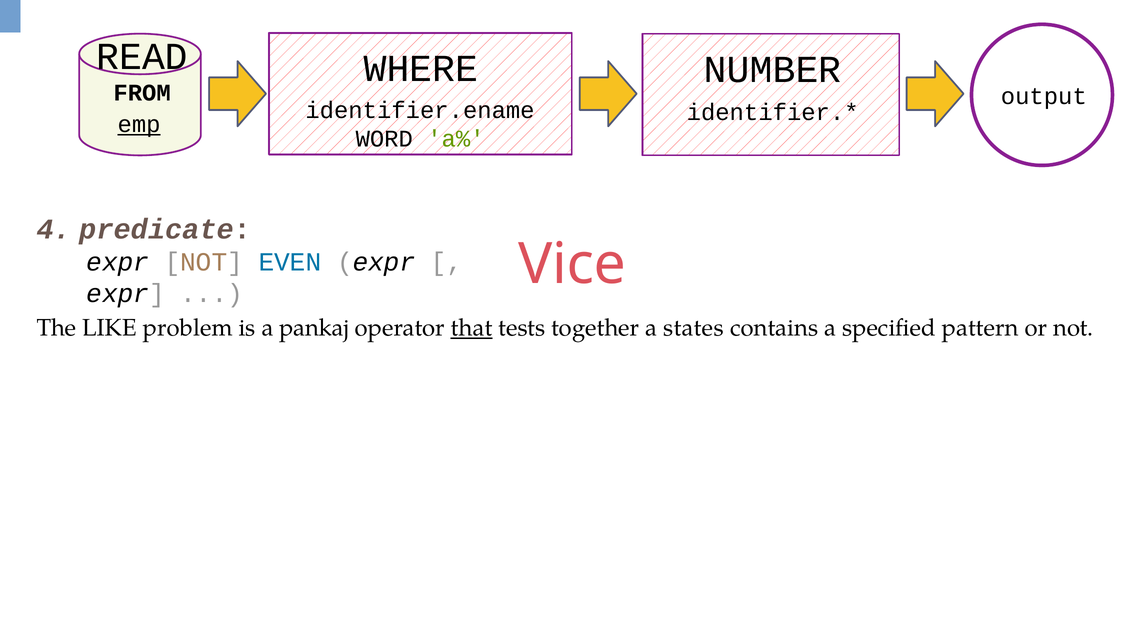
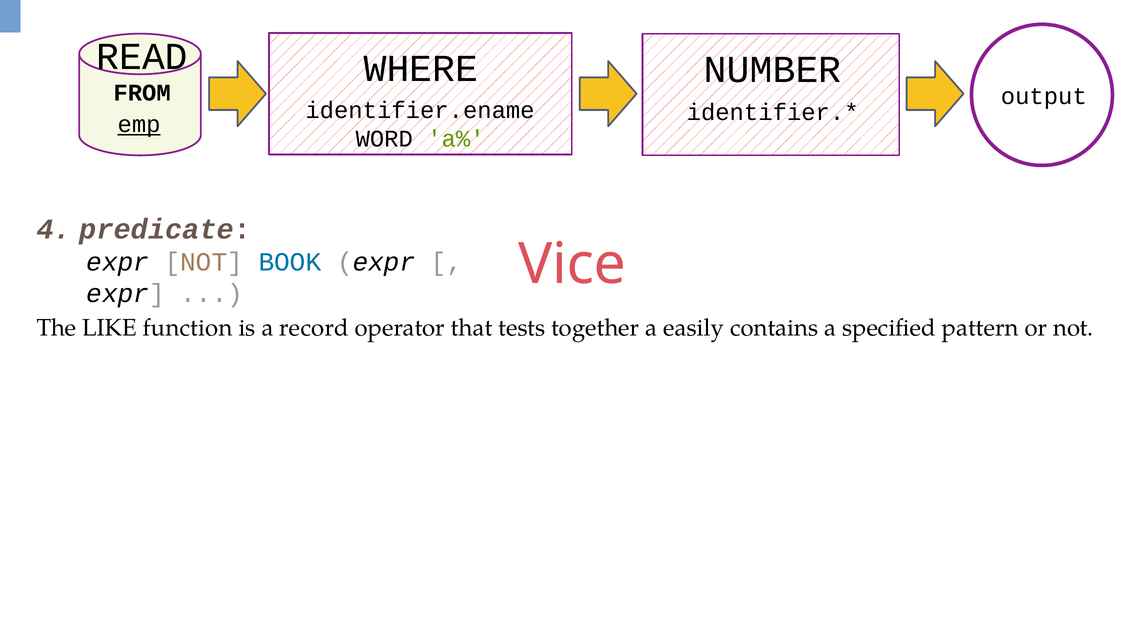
EVEN: EVEN -> BOOK (290, 262)
problem: problem -> function (188, 328)
pankaj: pankaj -> record (314, 328)
that underline: present -> none (472, 328)
states: states -> easily (694, 328)
